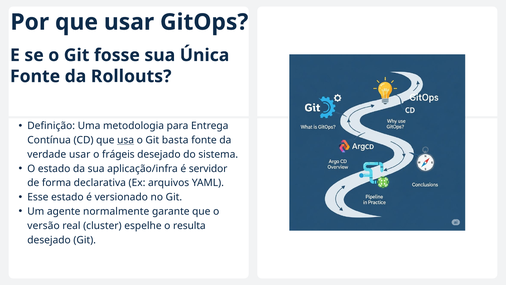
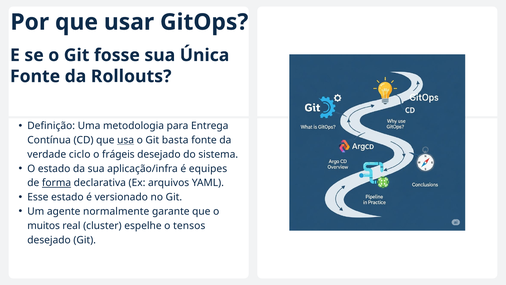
verdade usar: usar -> ciclo (80, 154)
servidor: servidor -> equipes (208, 168)
forma underline: none -> present (57, 183)
versão: versão -> muitos (44, 225)
resulta: resulta -> tensos (189, 225)
